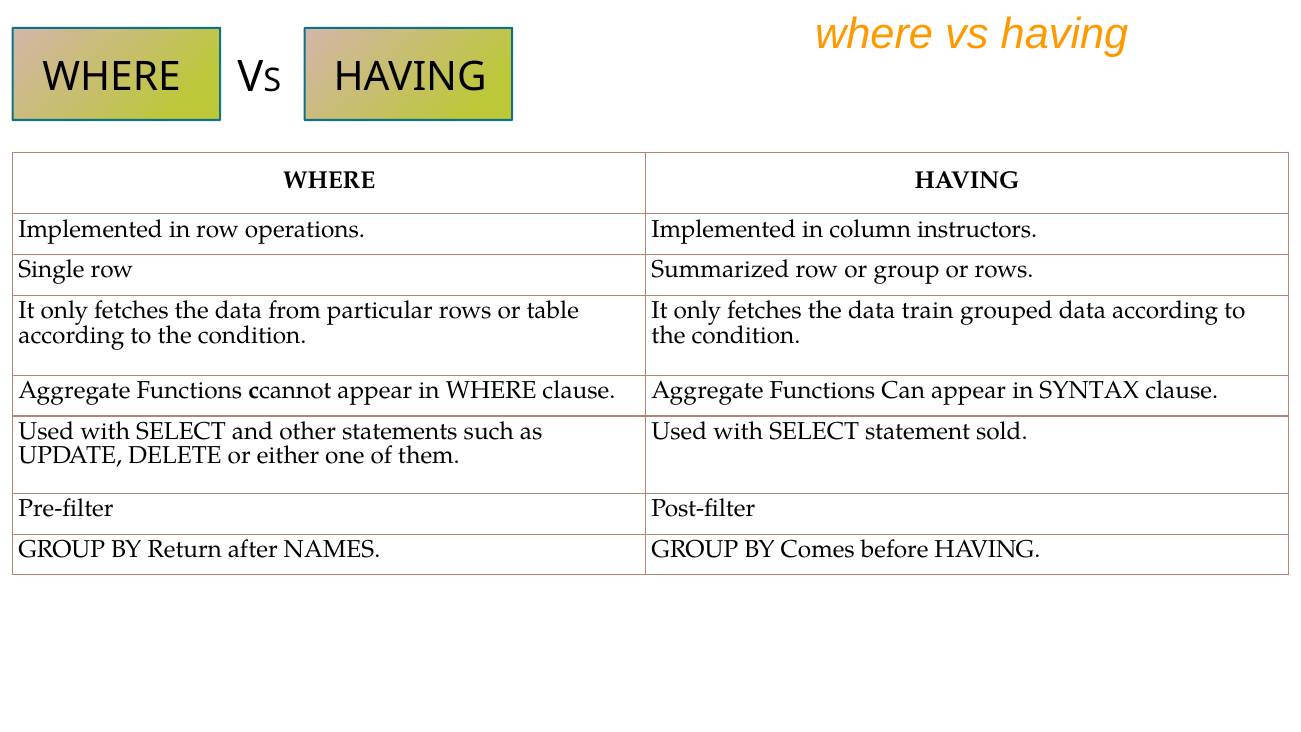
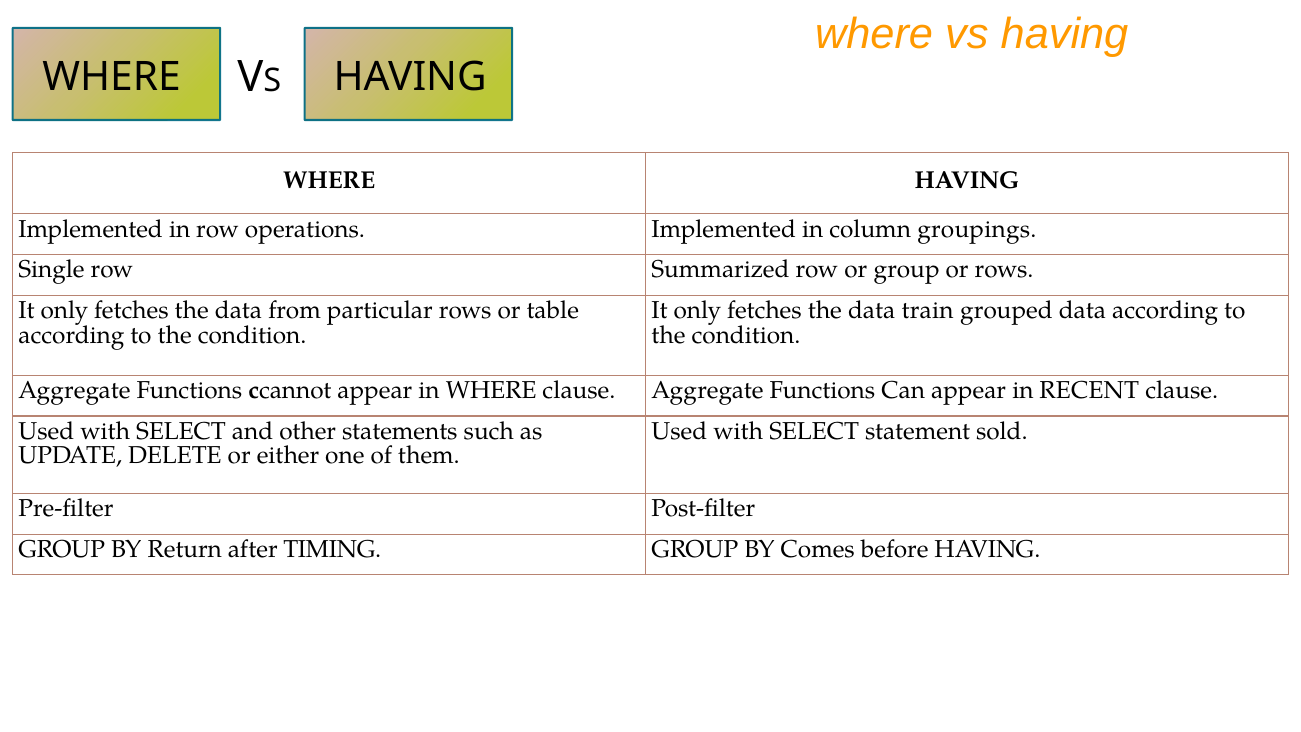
instructors: instructors -> groupings (977, 229)
SYNTAX: SYNTAX -> RECENT (1089, 391)
NAMES: NAMES -> TIMING (332, 549)
